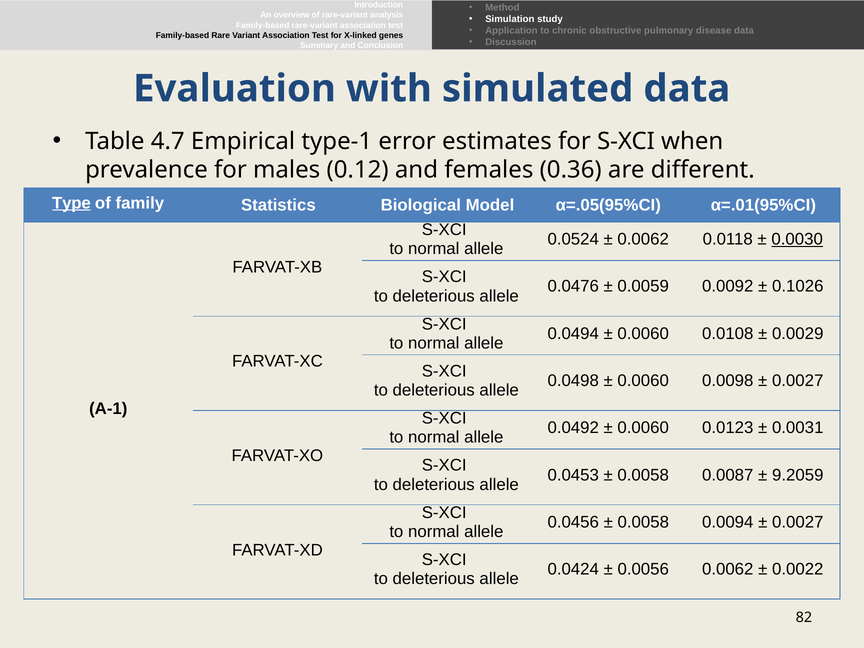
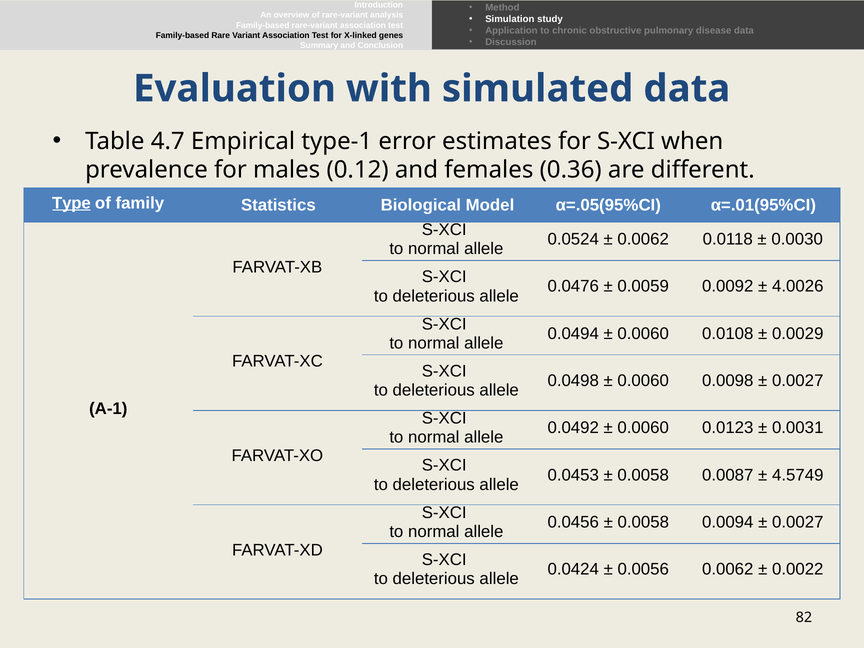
0.0030 underline: present -> none (797, 239)
0.1026: 0.1026 -> 4.0026 (798, 286)
9.2059: 9.2059 -> 4.5749 (798, 475)
